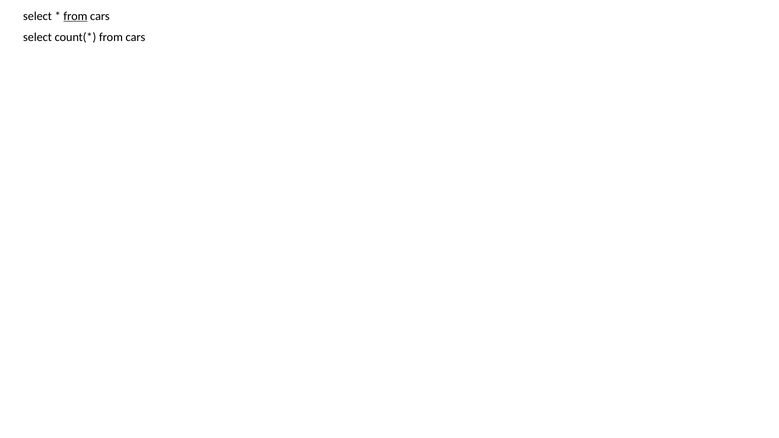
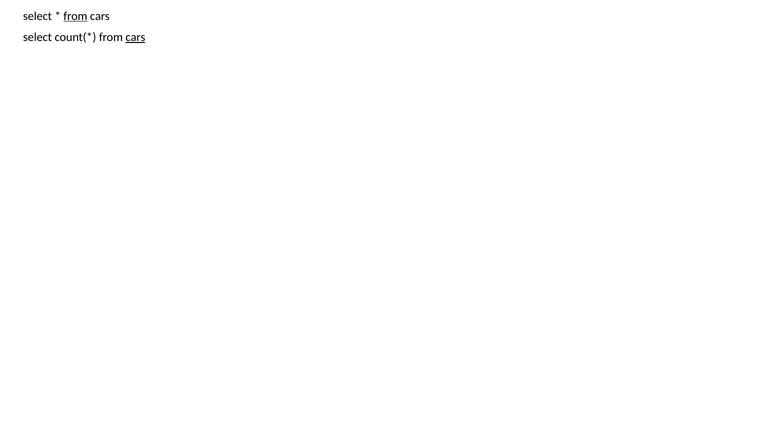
cars underline: none -> present (135, 37)
